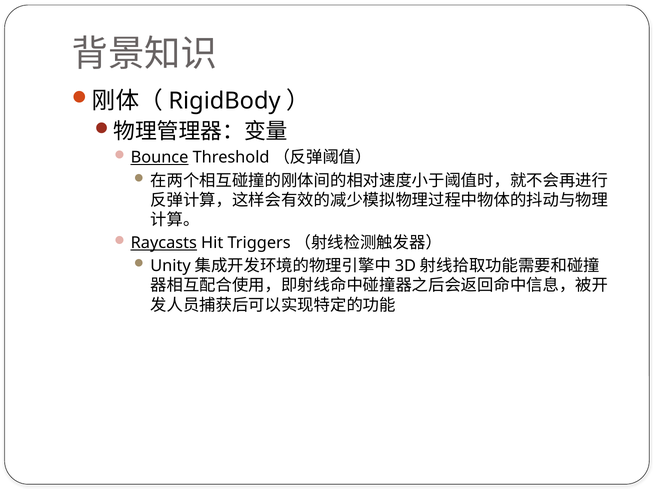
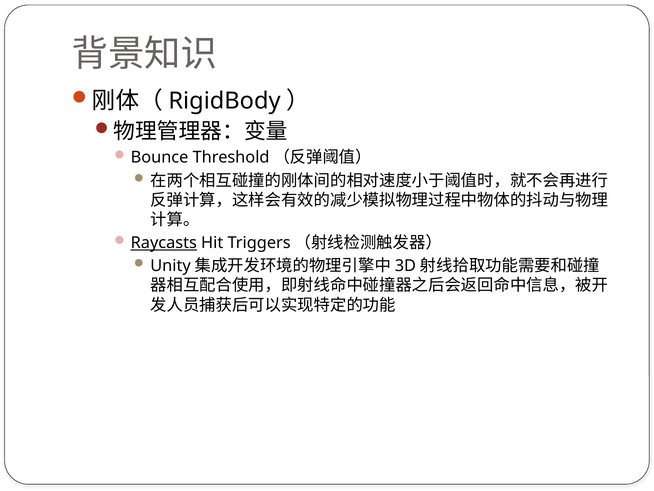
Bounce underline: present -> none (160, 157)
